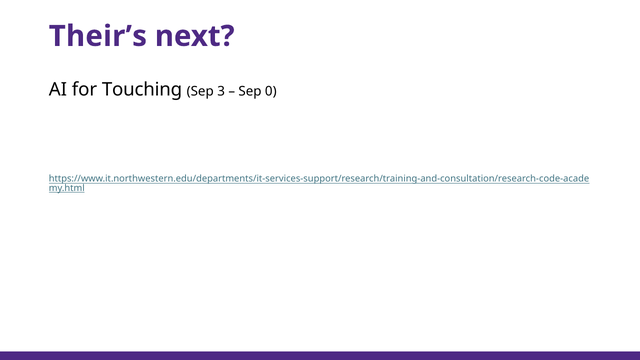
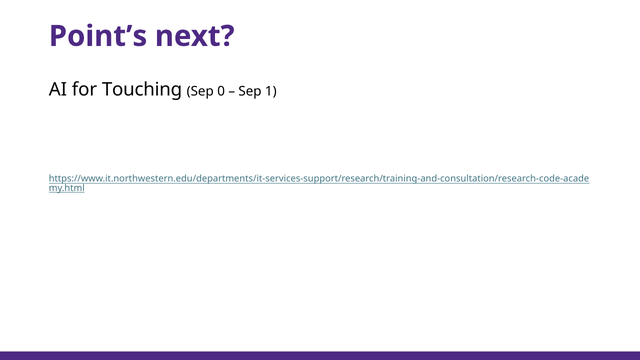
Their’s: Their’s -> Point’s (98, 36)
3: 3 -> 0 (221, 91)
0: 0 -> 1 (271, 91)
